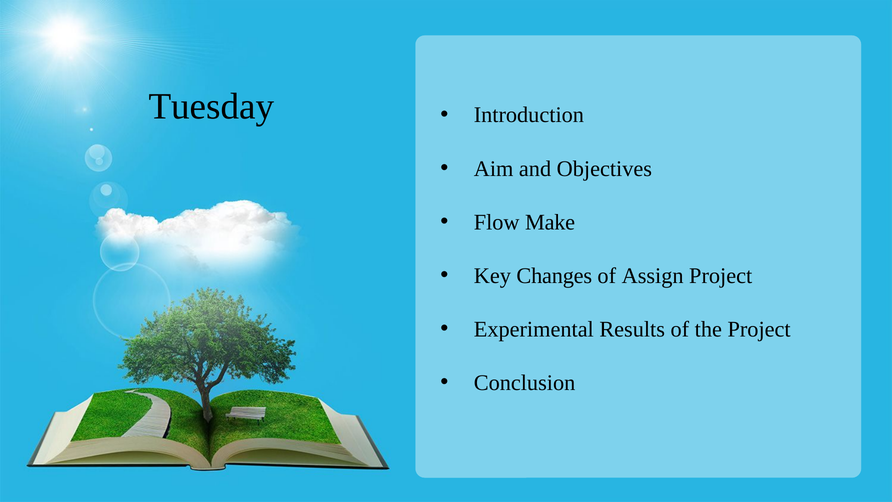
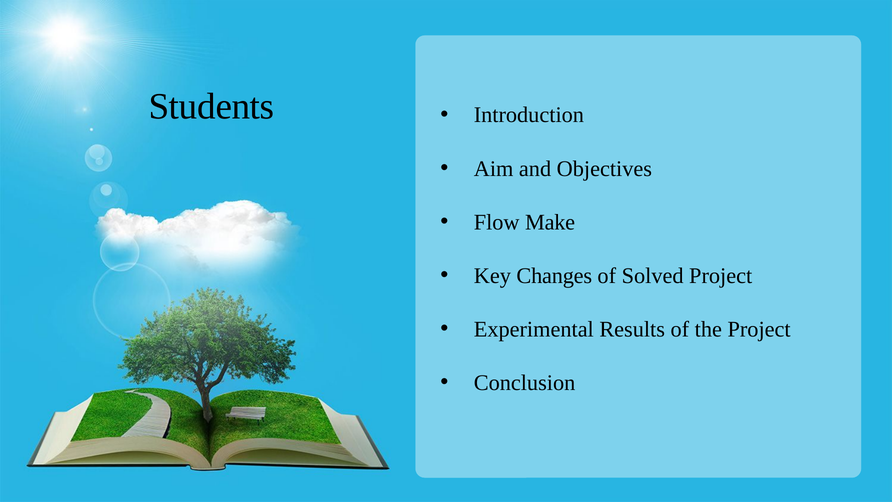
Tuesday: Tuesday -> Students (211, 106)
Assign: Assign -> Solved (653, 276)
